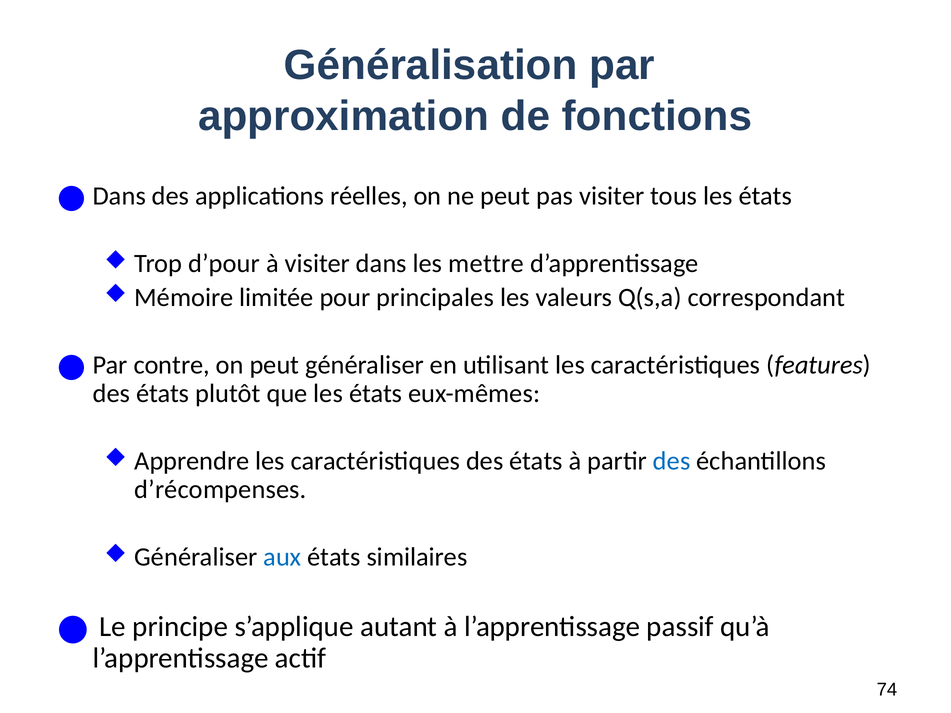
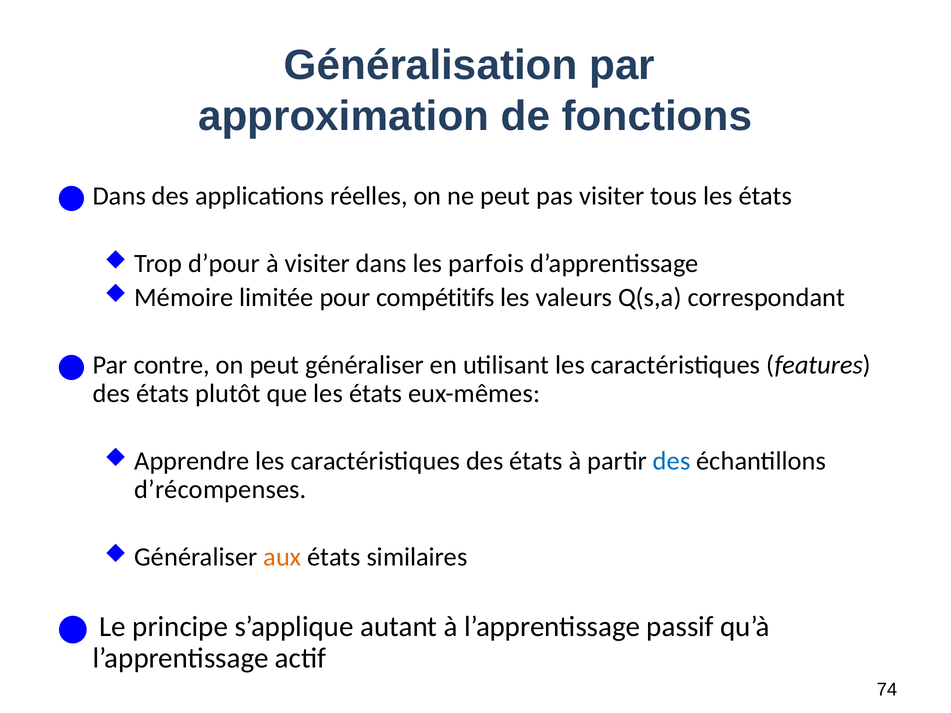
mettre: mettre -> parfois (486, 264)
principales: principales -> compétitifs (435, 298)
aux colour: blue -> orange (282, 557)
